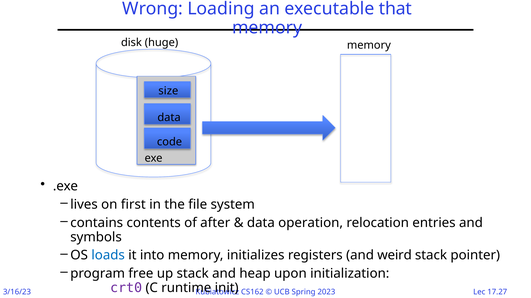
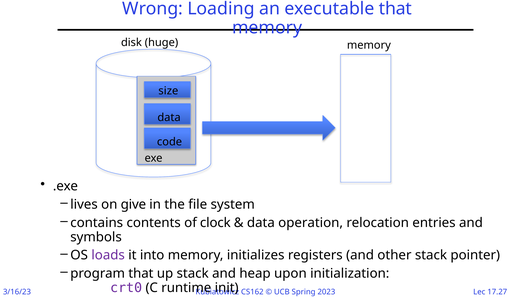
first: first -> give (133, 205)
after: after -> clock (215, 223)
loads colour: blue -> purple (108, 256)
weird: weird -> other (394, 256)
program free: free -> that (141, 274)
